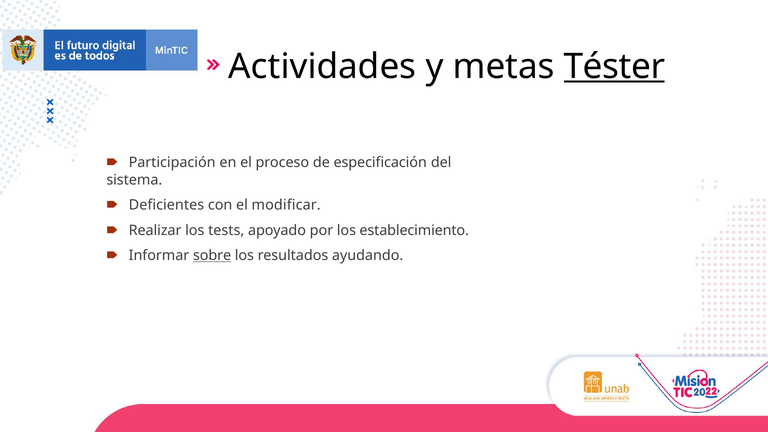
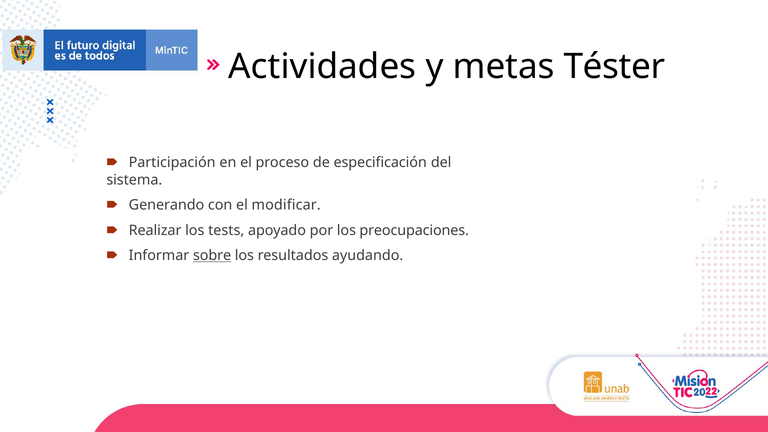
Téster underline: present -> none (614, 66)
Deficientes: Deficientes -> Generando (167, 205)
establecimiento: establecimiento -> preocupaciones (414, 230)
